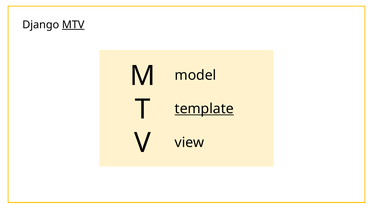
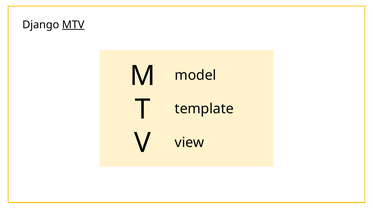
template underline: present -> none (204, 109)
